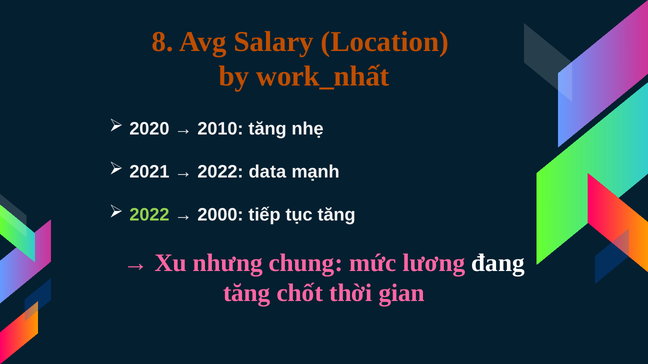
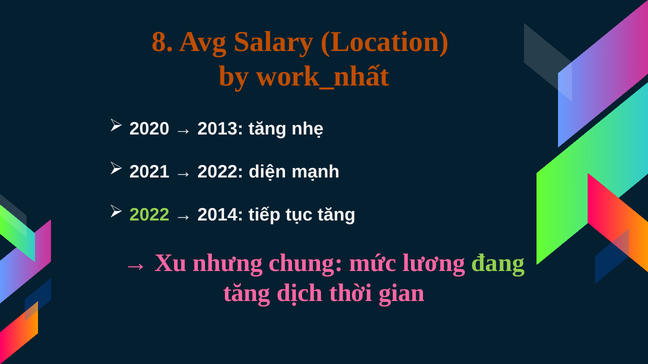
2010: 2010 -> 2013 (220, 129)
data: data -> diện (267, 172)
2000: 2000 -> 2014 (220, 215)
đang colour: white -> light green (498, 263)
chốt: chốt -> dịch (300, 294)
